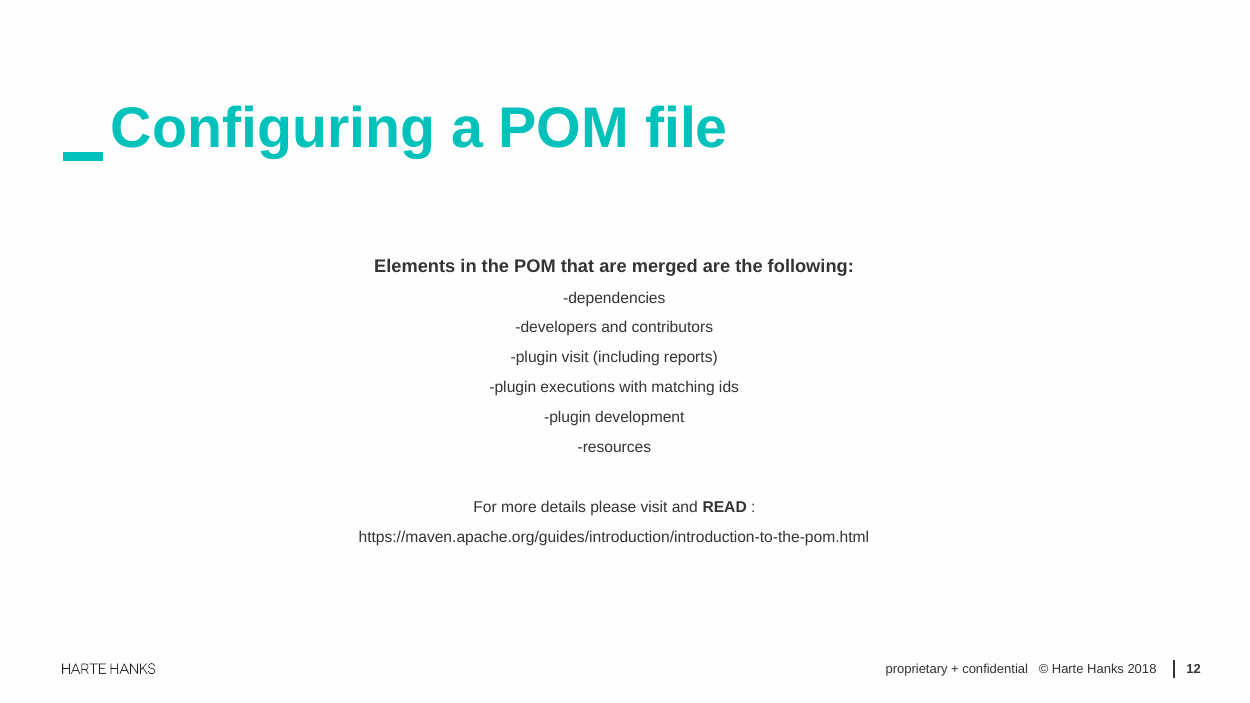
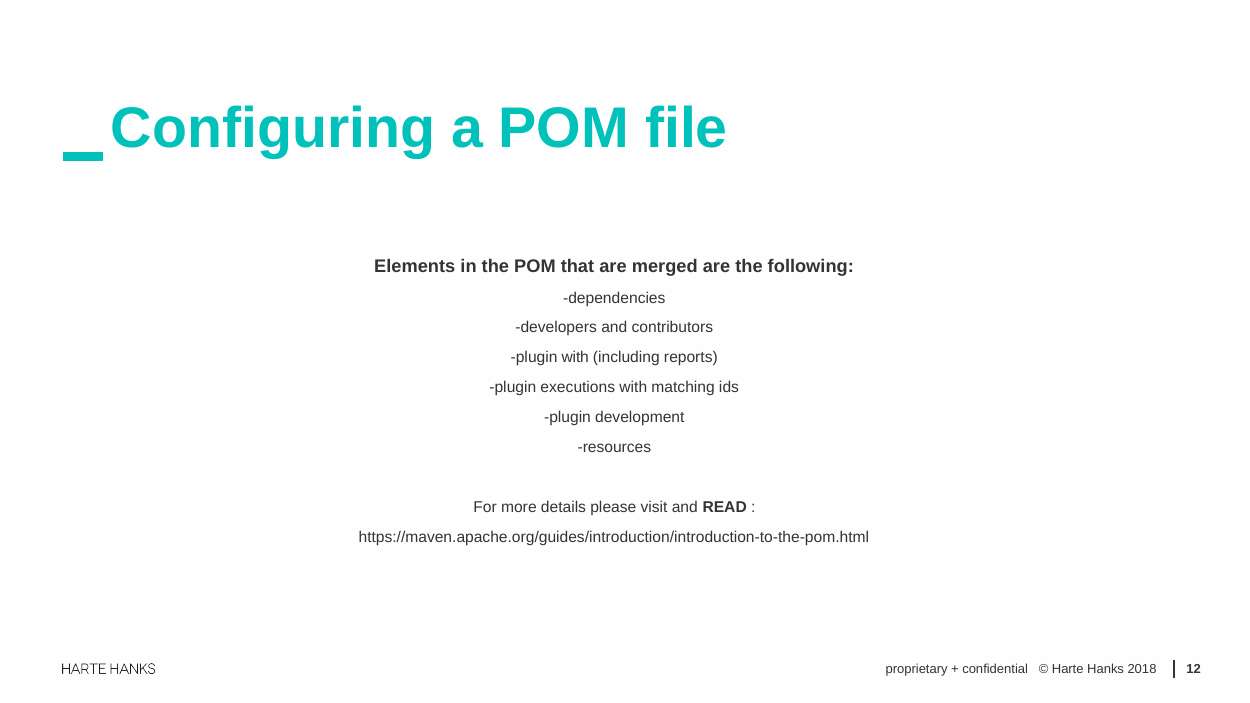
plugin visit: visit -> with (575, 358)
